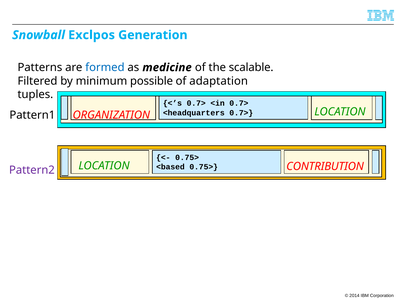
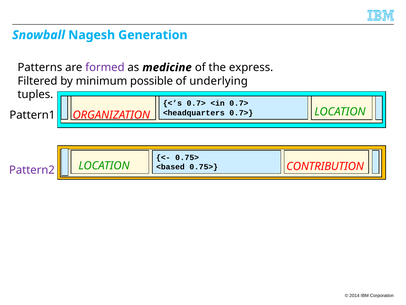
Exclpos: Exclpos -> Nagesh (92, 35)
formed colour: blue -> purple (105, 67)
scalable: scalable -> express (251, 67)
adaptation: adaptation -> underlying (219, 81)
